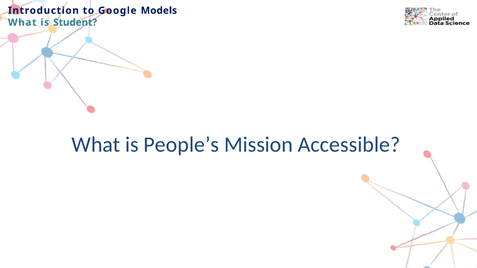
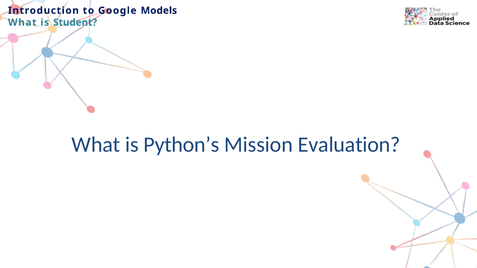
People’s: People’s -> Python’s (181, 145)
Accessible: Accessible -> Evaluation (349, 145)
